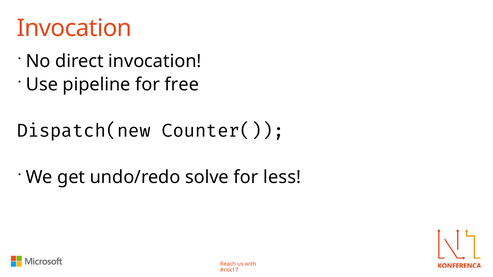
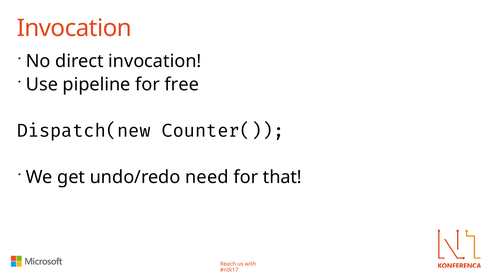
solve: solve -> need (207, 177)
less: less -> that (282, 177)
